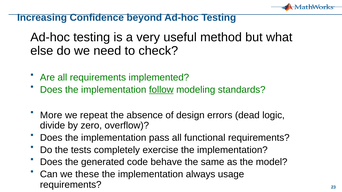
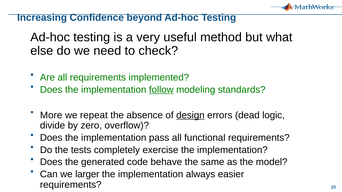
design underline: none -> present (190, 115)
these: these -> larger (87, 175)
usage: usage -> easier (231, 175)
